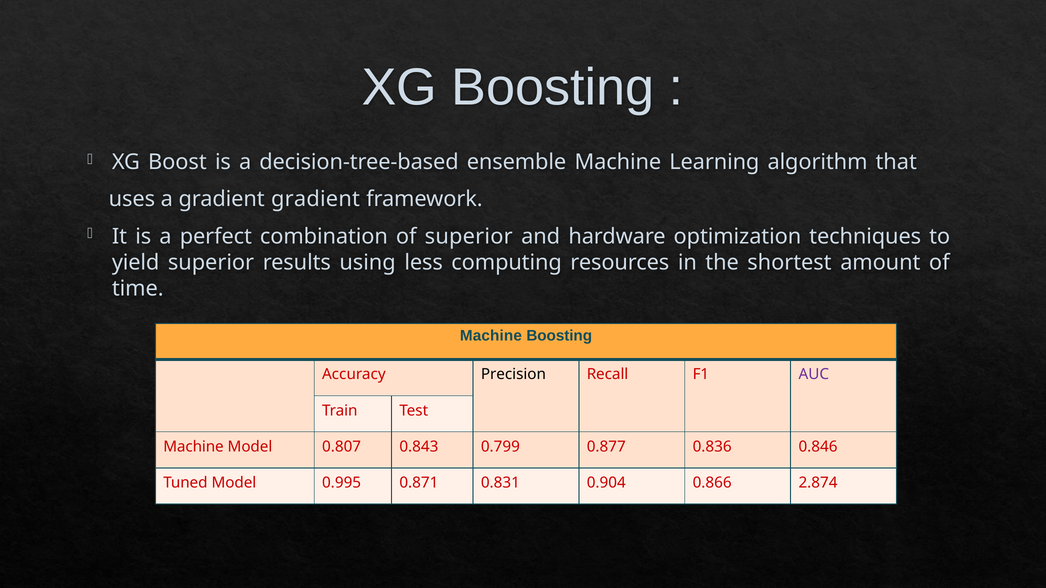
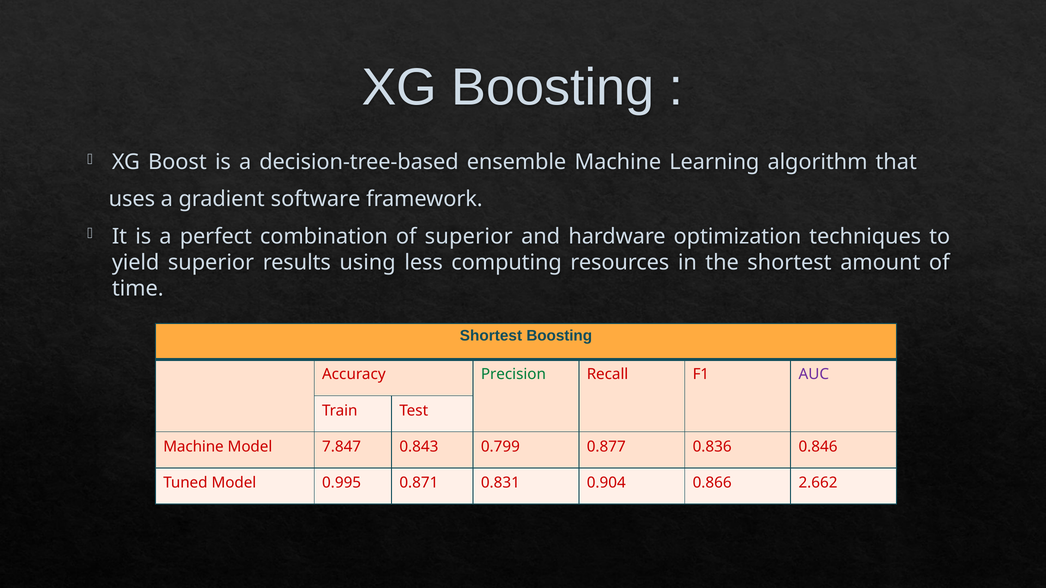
gradient gradient: gradient -> software (316, 199)
Machine: Machine -> Shortest (491, 336)
Precision colour: black -> green (513, 375)
0.807: 0.807 -> 7.847 (342, 447)
2.874: 2.874 -> 2.662 (818, 483)
